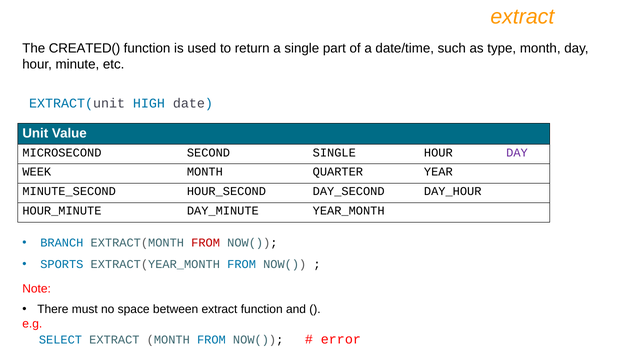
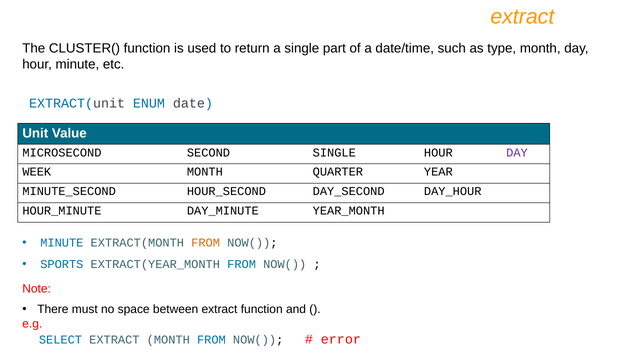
CREATED(: CREATED( -> CLUSTER( (84, 48)
HIGH: HIGH -> ENUM (149, 103)
BRANCH: BRANCH -> MINUTE (62, 243)
FROM colour: red -> orange (206, 243)
